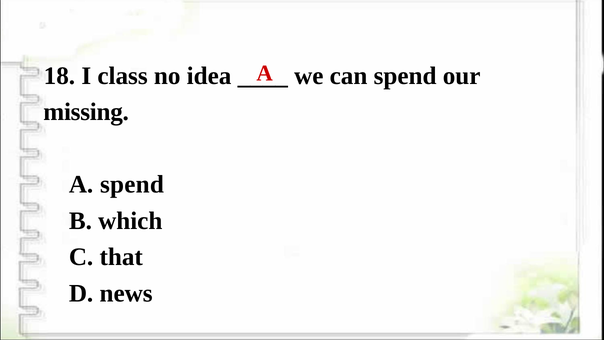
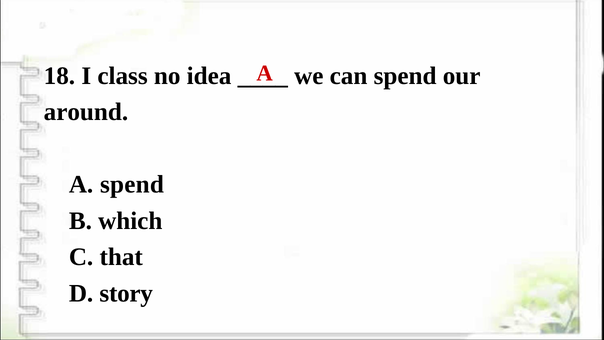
missing: missing -> around (86, 112)
news: news -> story (126, 293)
